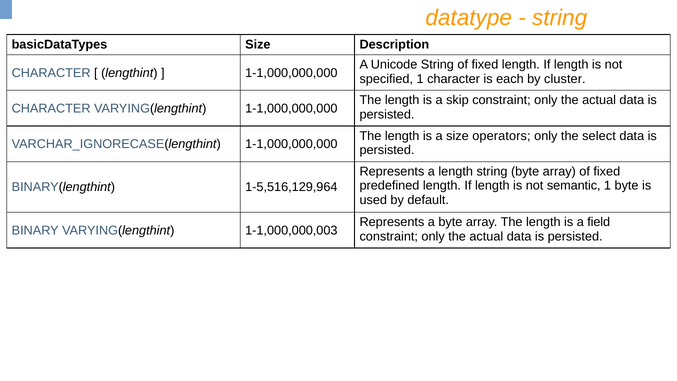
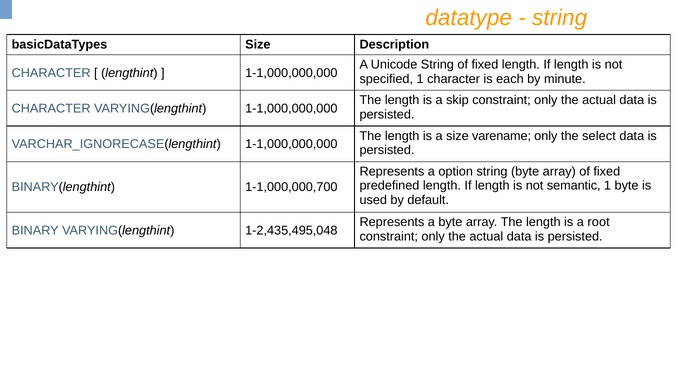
cluster: cluster -> minute (565, 79)
operators: operators -> varename (502, 136)
a length: length -> option (456, 171)
1-5,516,129,964: 1-5,516,129,964 -> 1-1,000,000,700 (291, 187)
field: field -> root (599, 222)
1-1,000,000,003: 1-1,000,000,003 -> 1-2,435,495,048 (291, 230)
